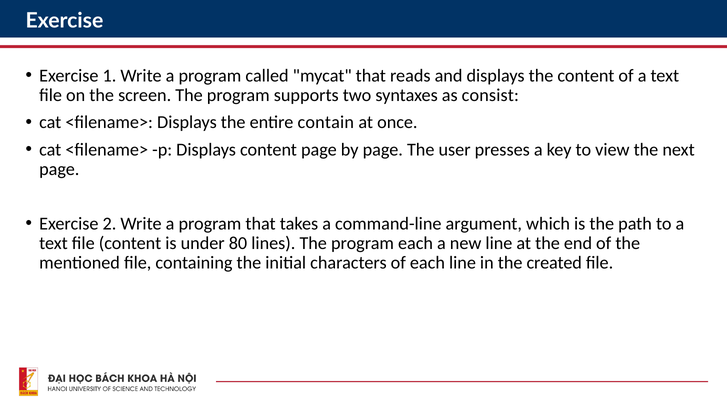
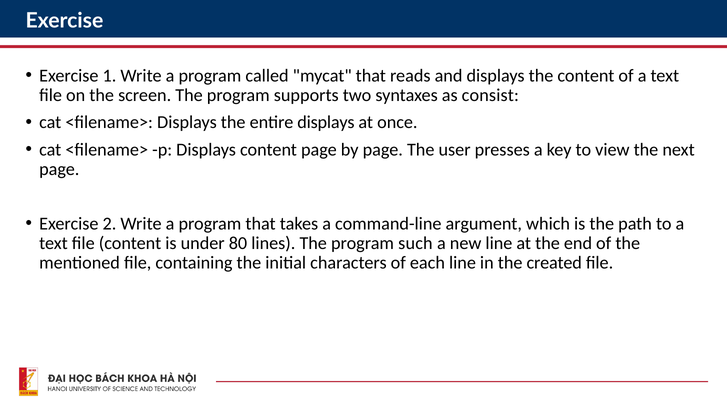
entire contain: contain -> displays (326, 122)
program each: each -> such (415, 243)
